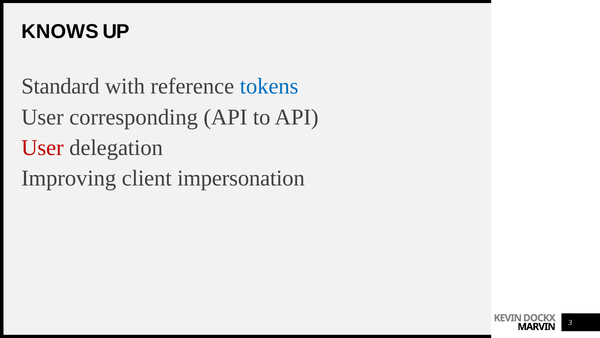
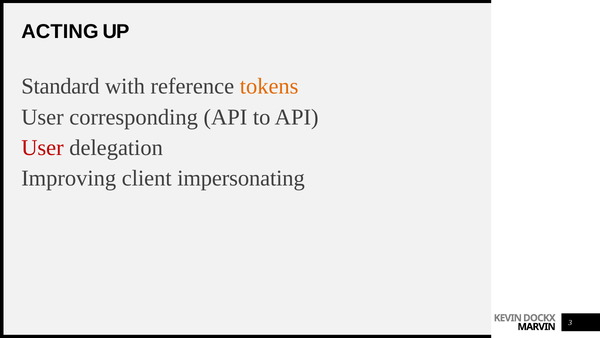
KNOWS: KNOWS -> ACTING (60, 32)
tokens colour: blue -> orange (269, 86)
impersonation: impersonation -> impersonating (241, 178)
